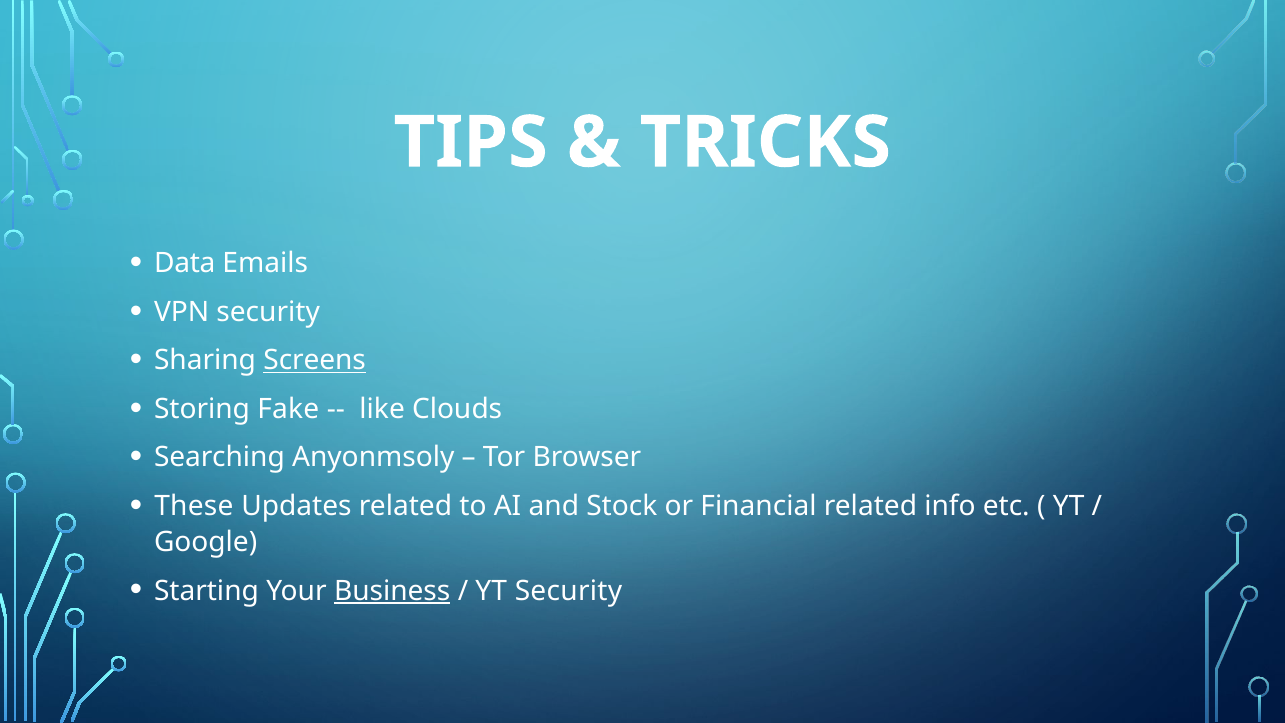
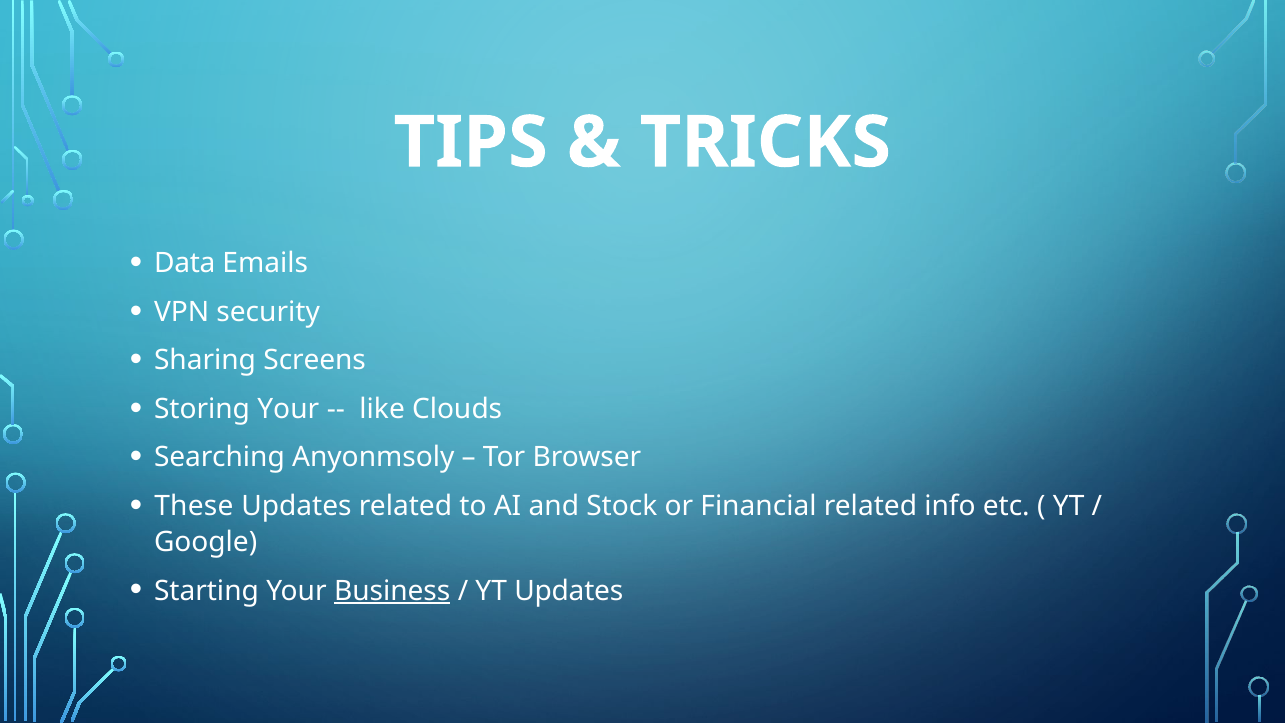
Screens underline: present -> none (315, 360)
Storing Fake: Fake -> Your (288, 409)
YT Security: Security -> Updates (569, 591)
